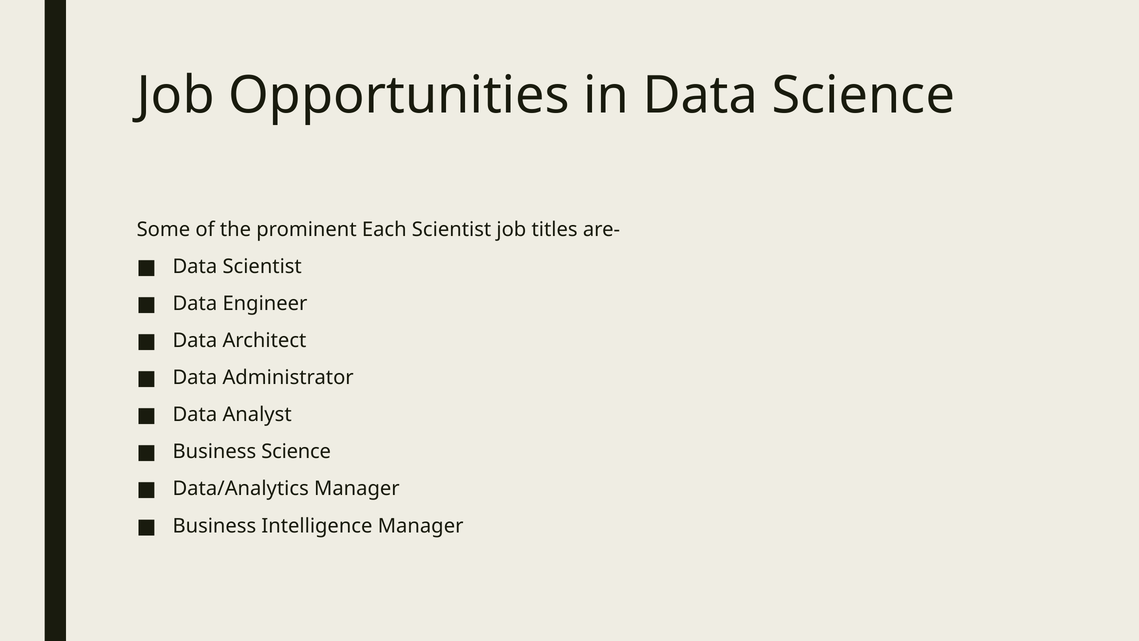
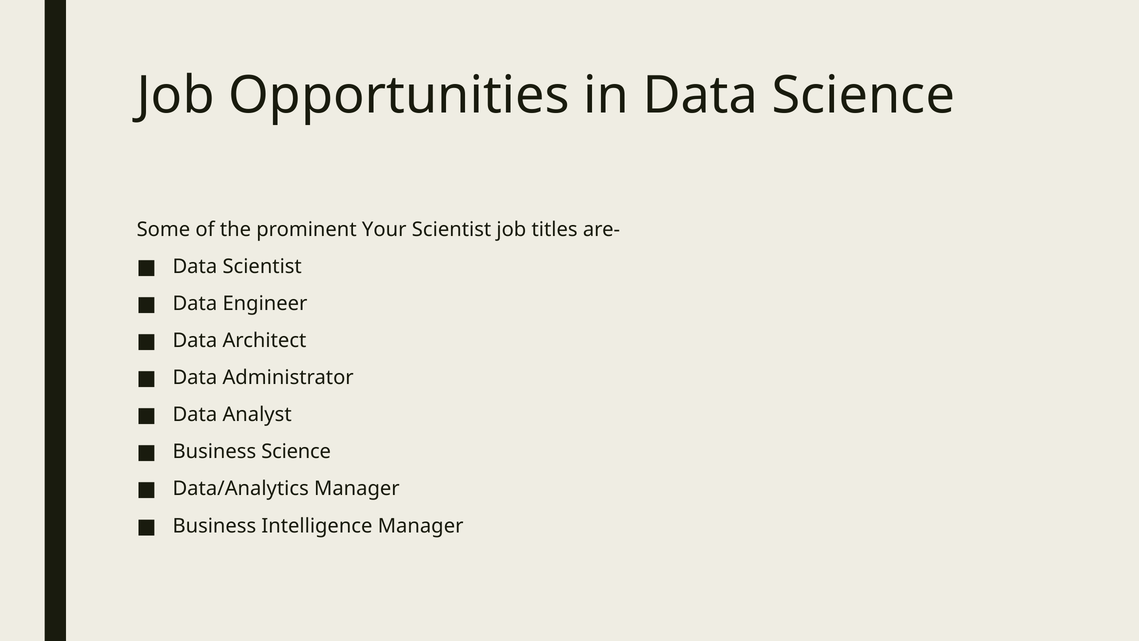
Each: Each -> Your (384, 229)
